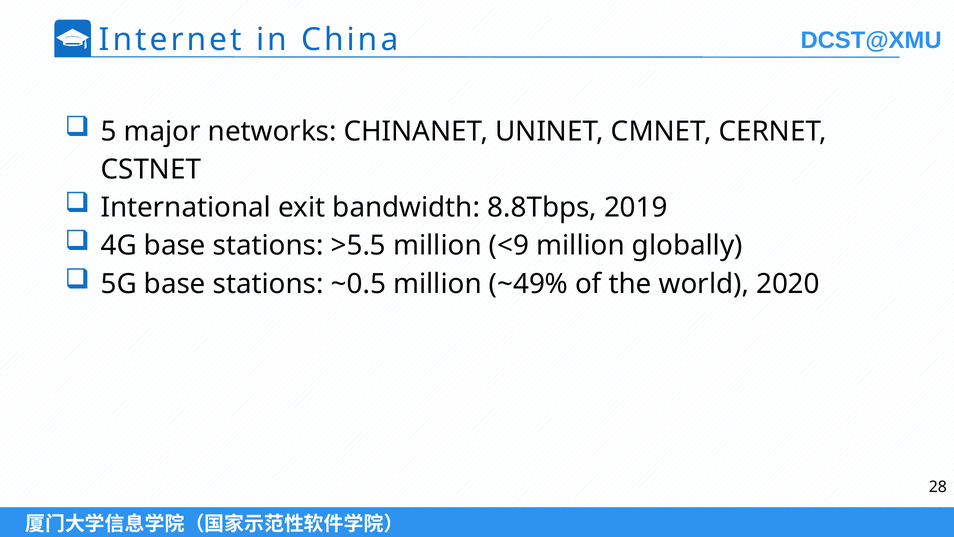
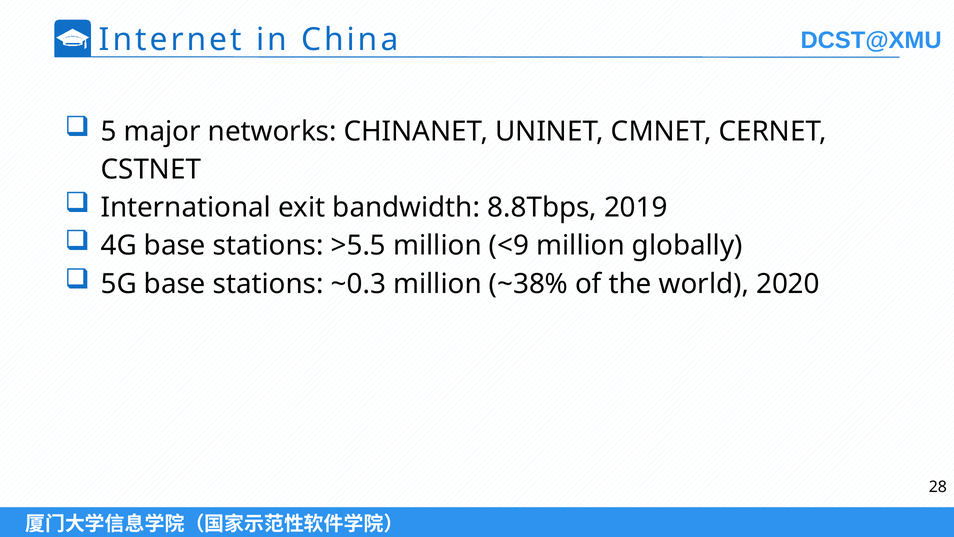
~0.5: ~0.5 -> ~0.3 (358, 284)
~49%: ~49% -> ~38% (528, 284)
